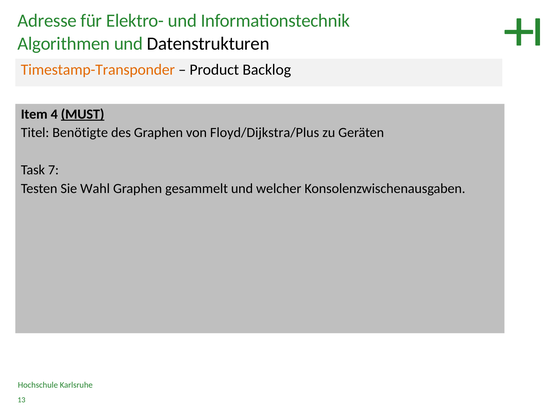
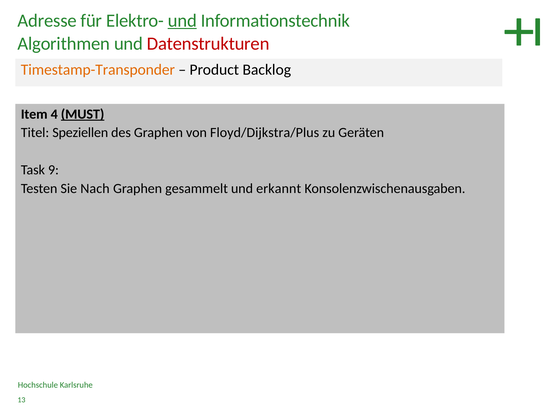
und underline: none -> present (182, 21)
Datenstrukturen colour: black -> red (208, 44)
Benötigte: Benötigte -> Speziellen (80, 133)
7: 7 -> 9 (53, 170)
Wahl: Wahl -> Nach (95, 188)
welcher: welcher -> erkannt (279, 188)
